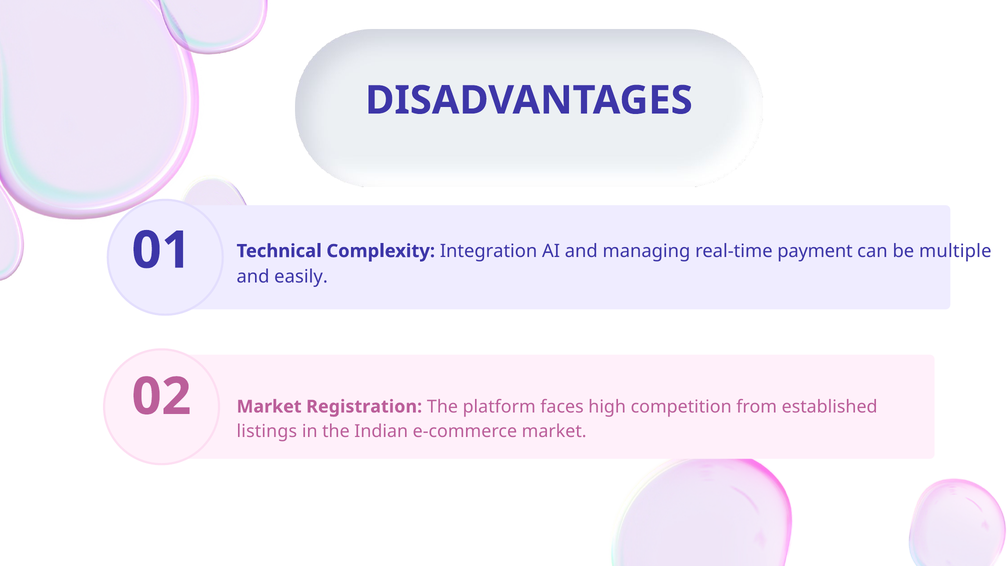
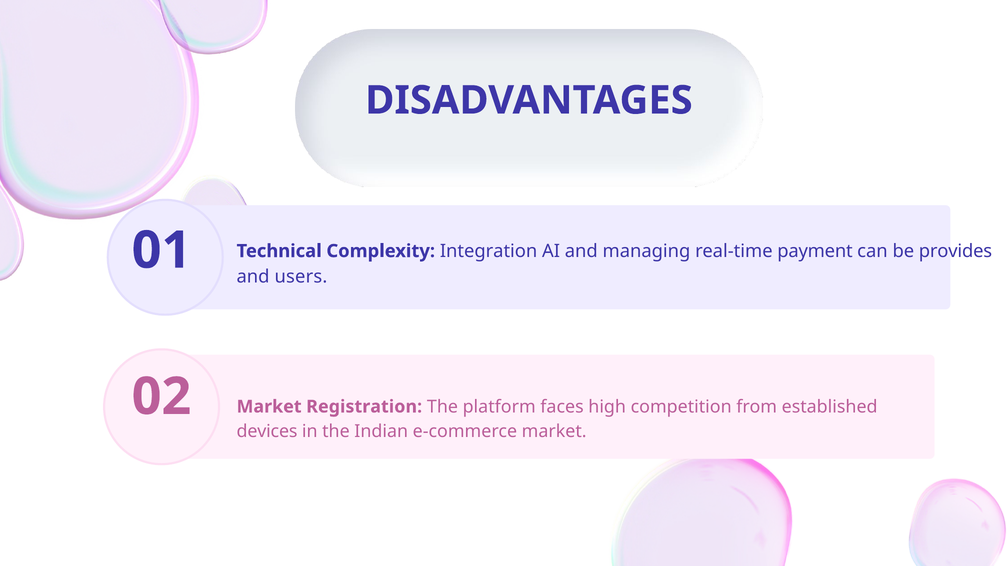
multiple: multiple -> provides (955, 251)
easily: easily -> users (301, 277)
listings: listings -> devices (267, 432)
